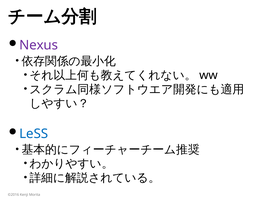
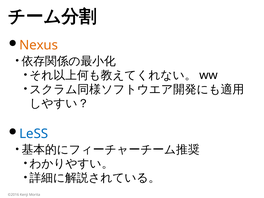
Nexus colour: purple -> orange (39, 45)
